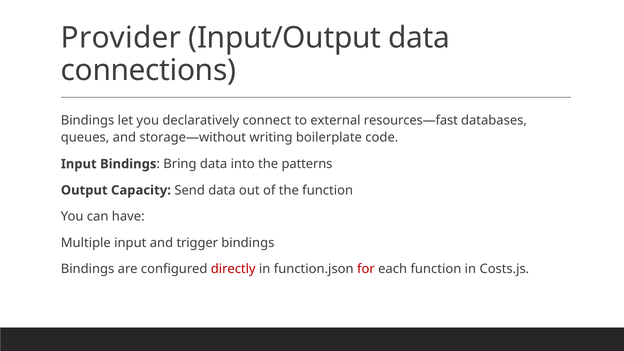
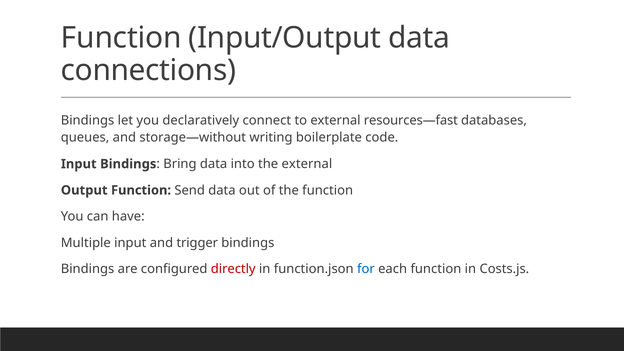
Provider: Provider -> Function (121, 38)
the patterns: patterns -> external (307, 164)
Output Capacity: Capacity -> Function (141, 190)
for colour: red -> blue (366, 269)
